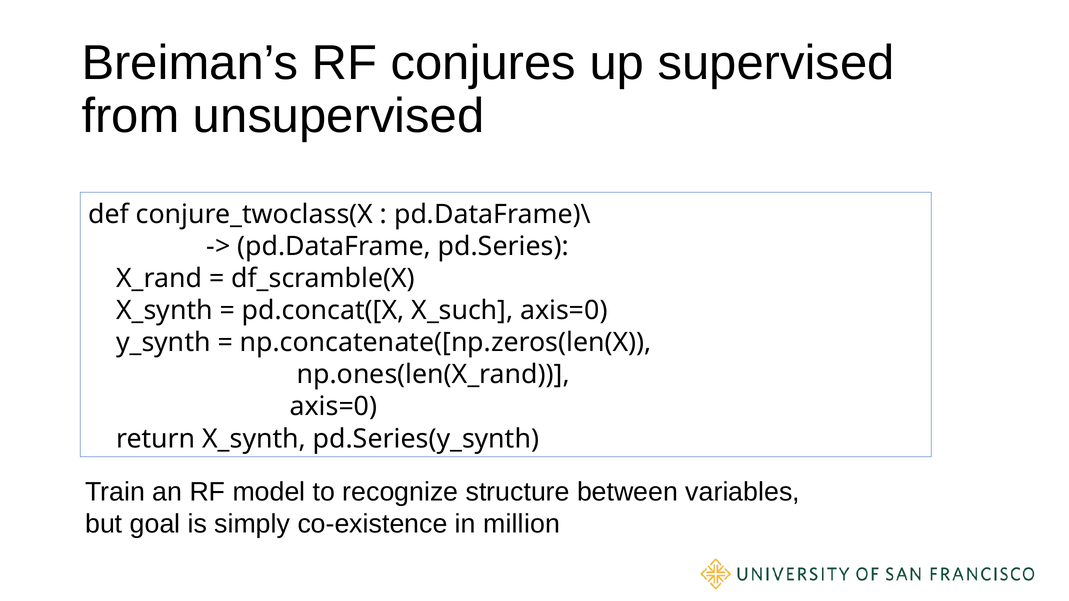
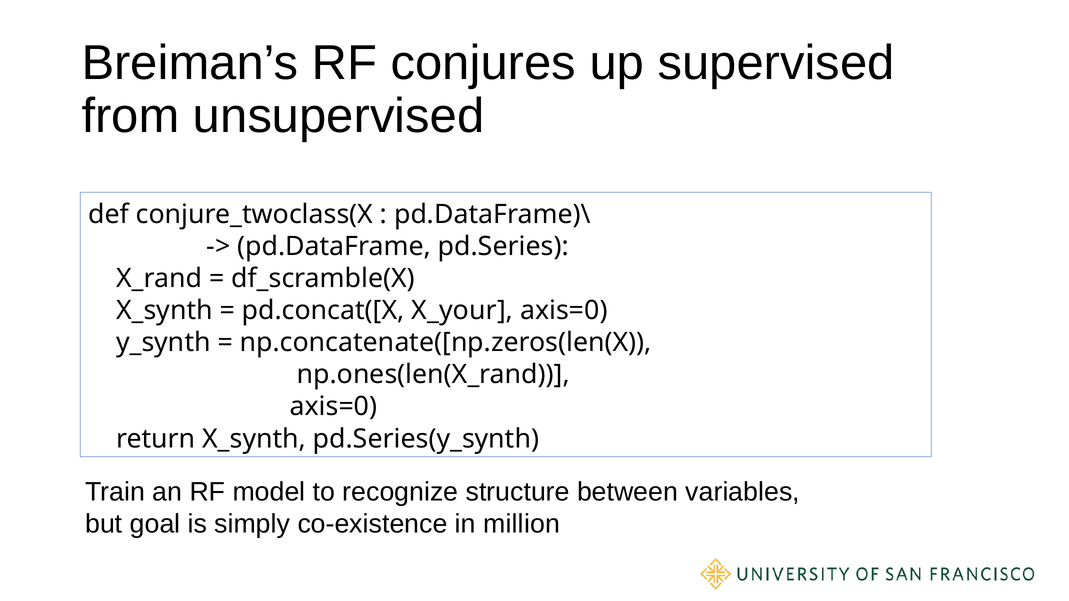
X_such: X_such -> X_your (462, 311)
